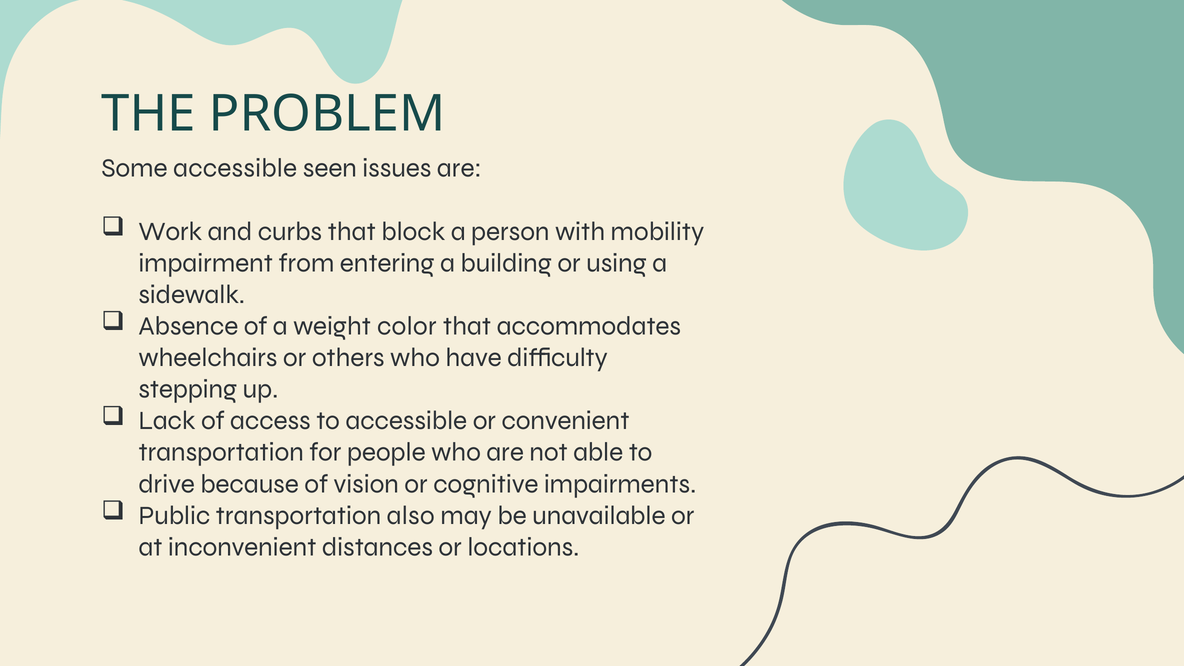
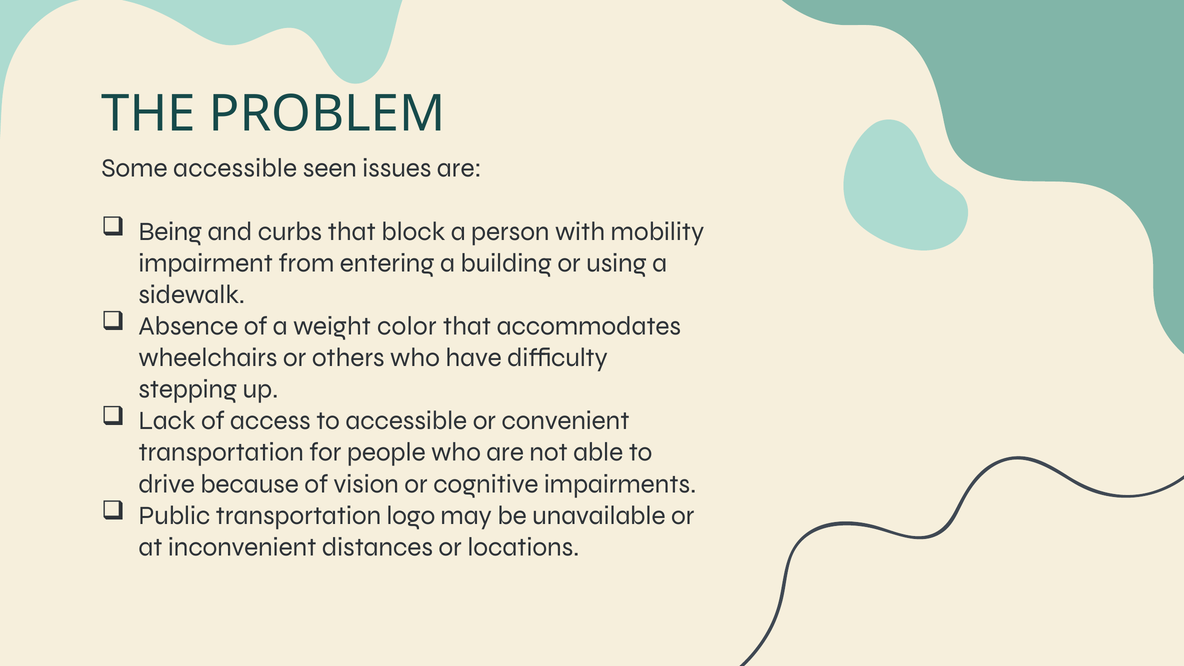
Work: Work -> Being (170, 231)
also: also -> logo (411, 515)
